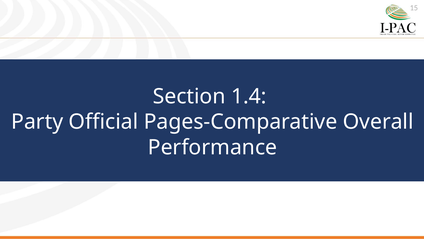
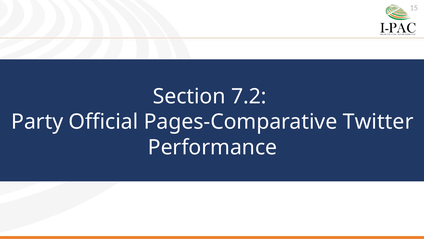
1.4: 1.4 -> 7.2 (249, 96)
Overall: Overall -> Twitter (378, 122)
